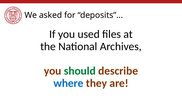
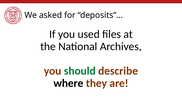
where colour: blue -> black (68, 83)
